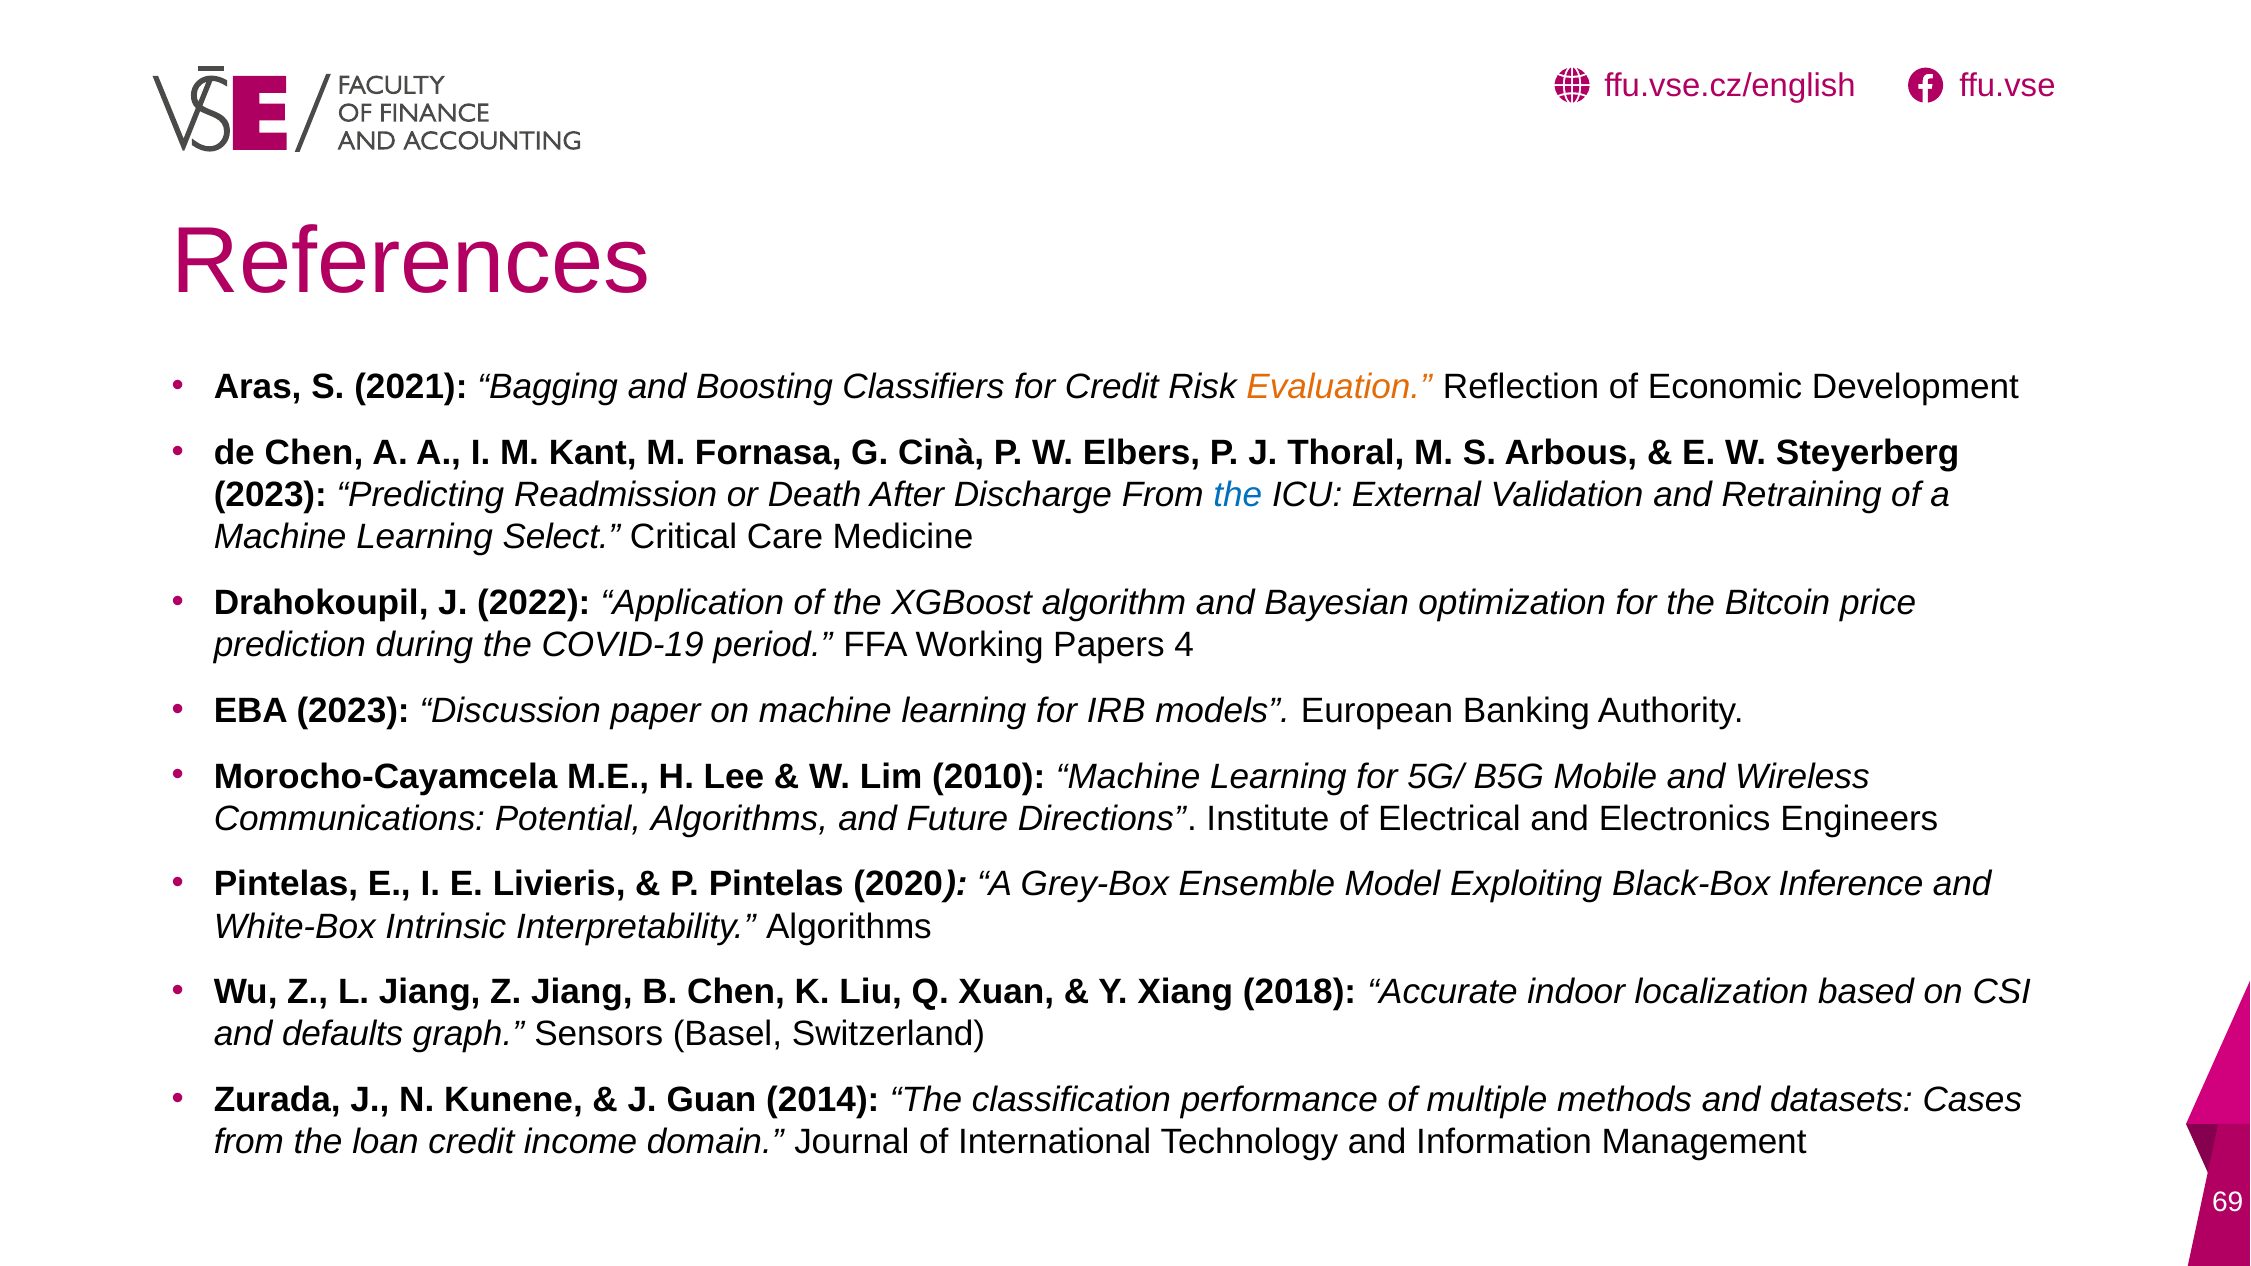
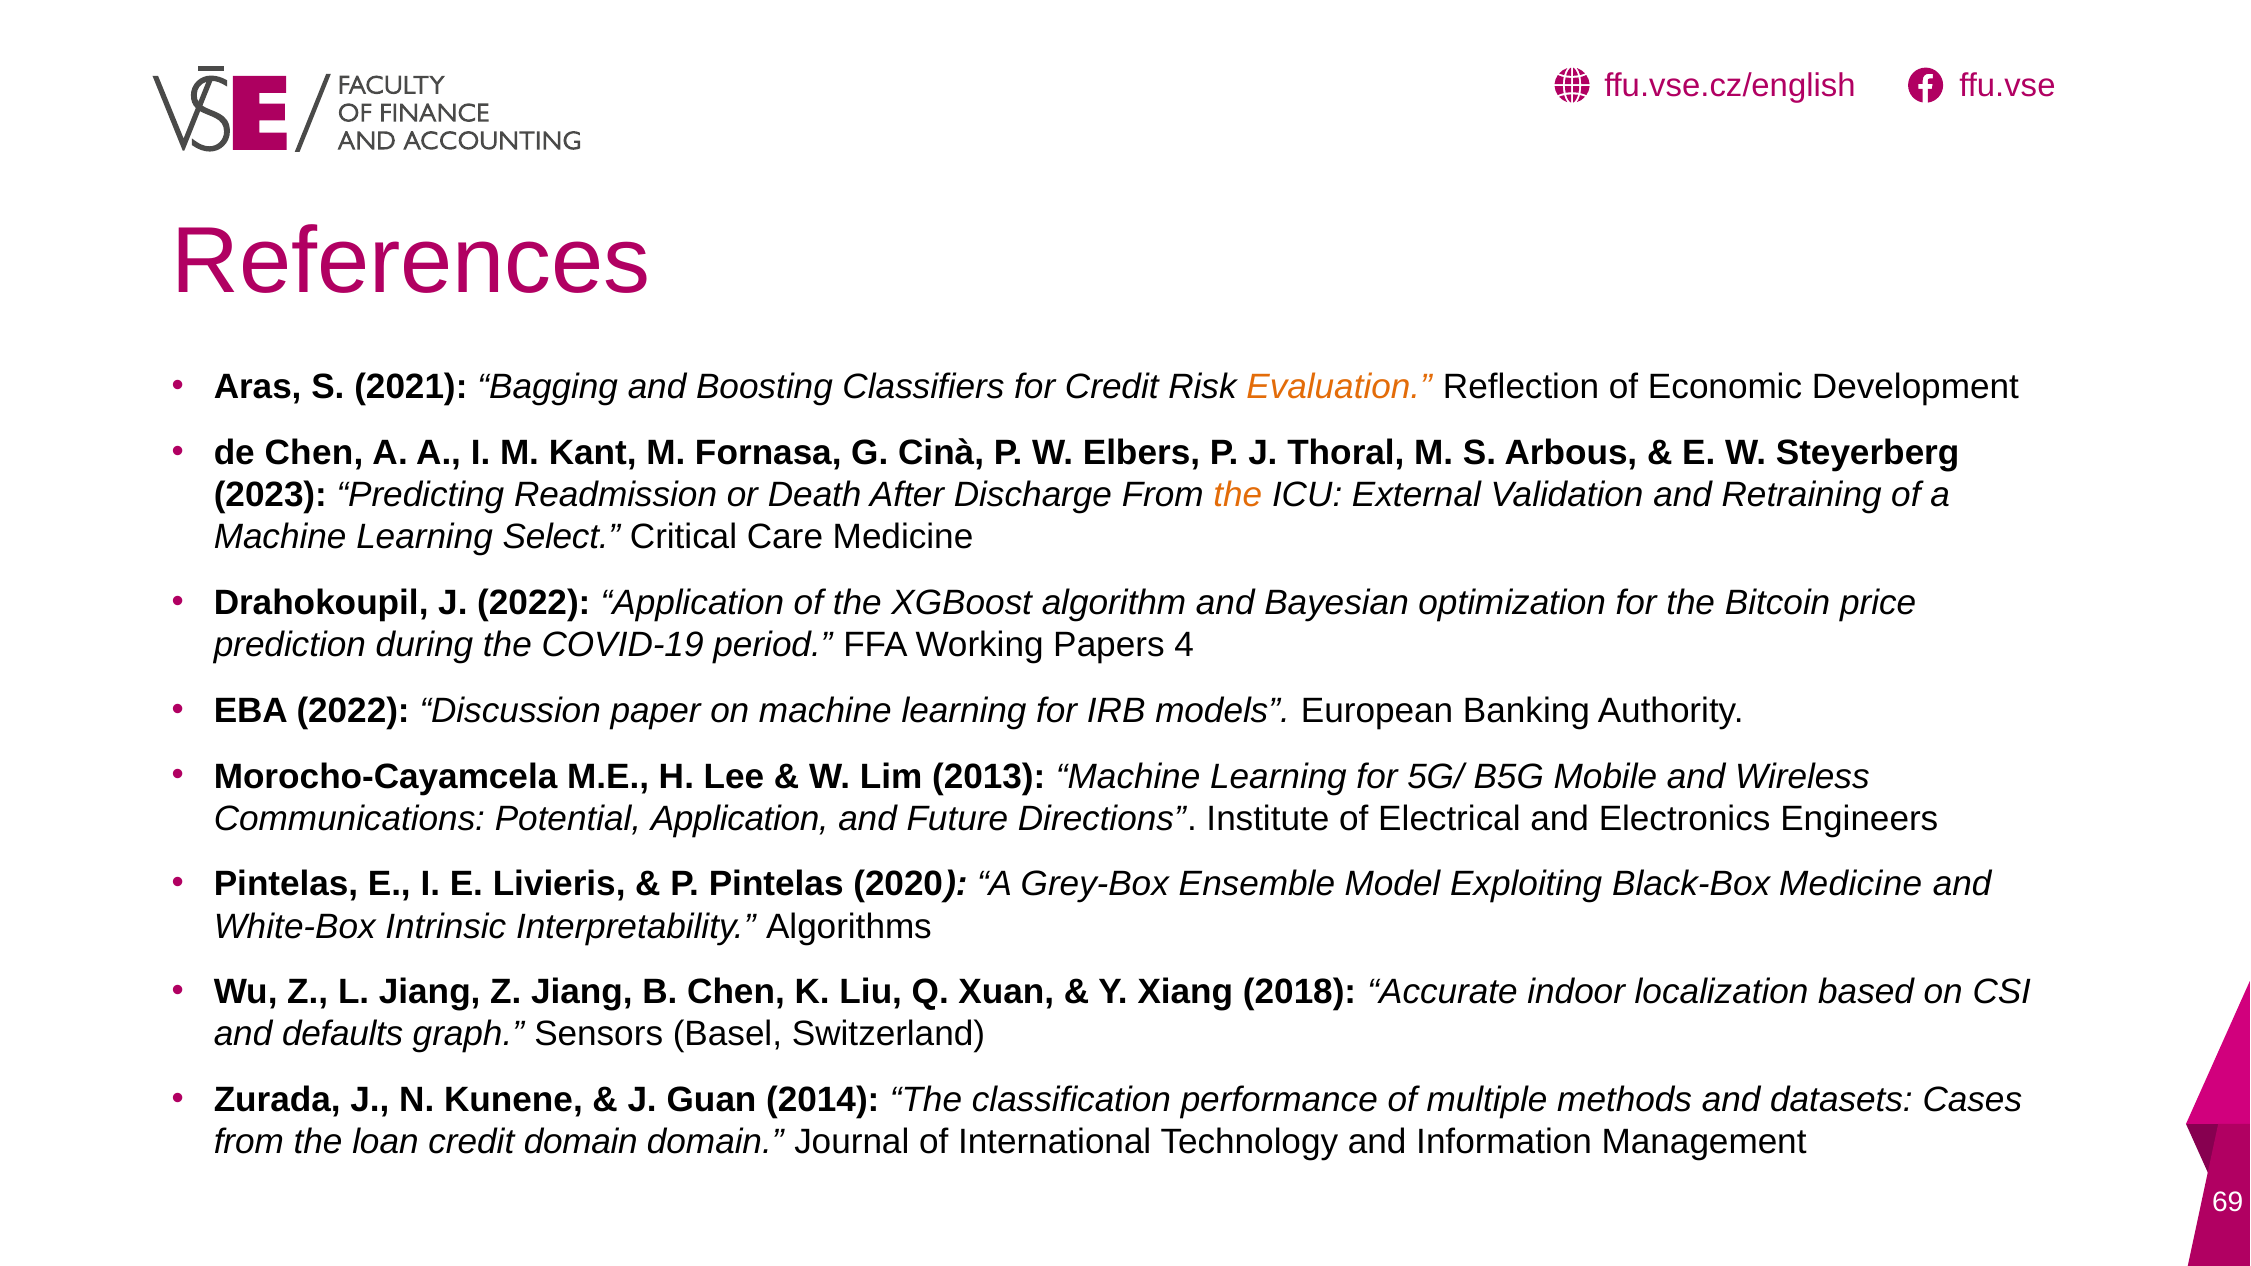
the colour: blue -> orange (1238, 495)
EBA 2023: 2023 -> 2022 (353, 711)
2010: 2010 -> 2013 (989, 777)
Potential Algorithms: Algorithms -> Application (740, 819)
Black-Box Inference: Inference -> Medicine (1851, 884)
credit income: income -> domain (581, 1142)
